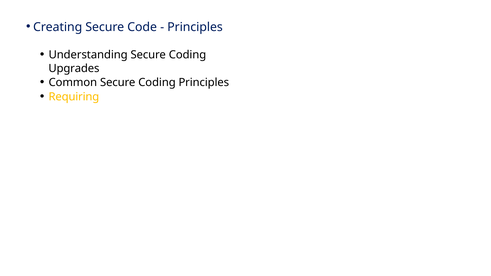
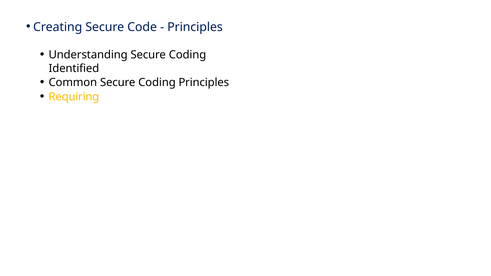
Upgrades: Upgrades -> Identified (74, 68)
